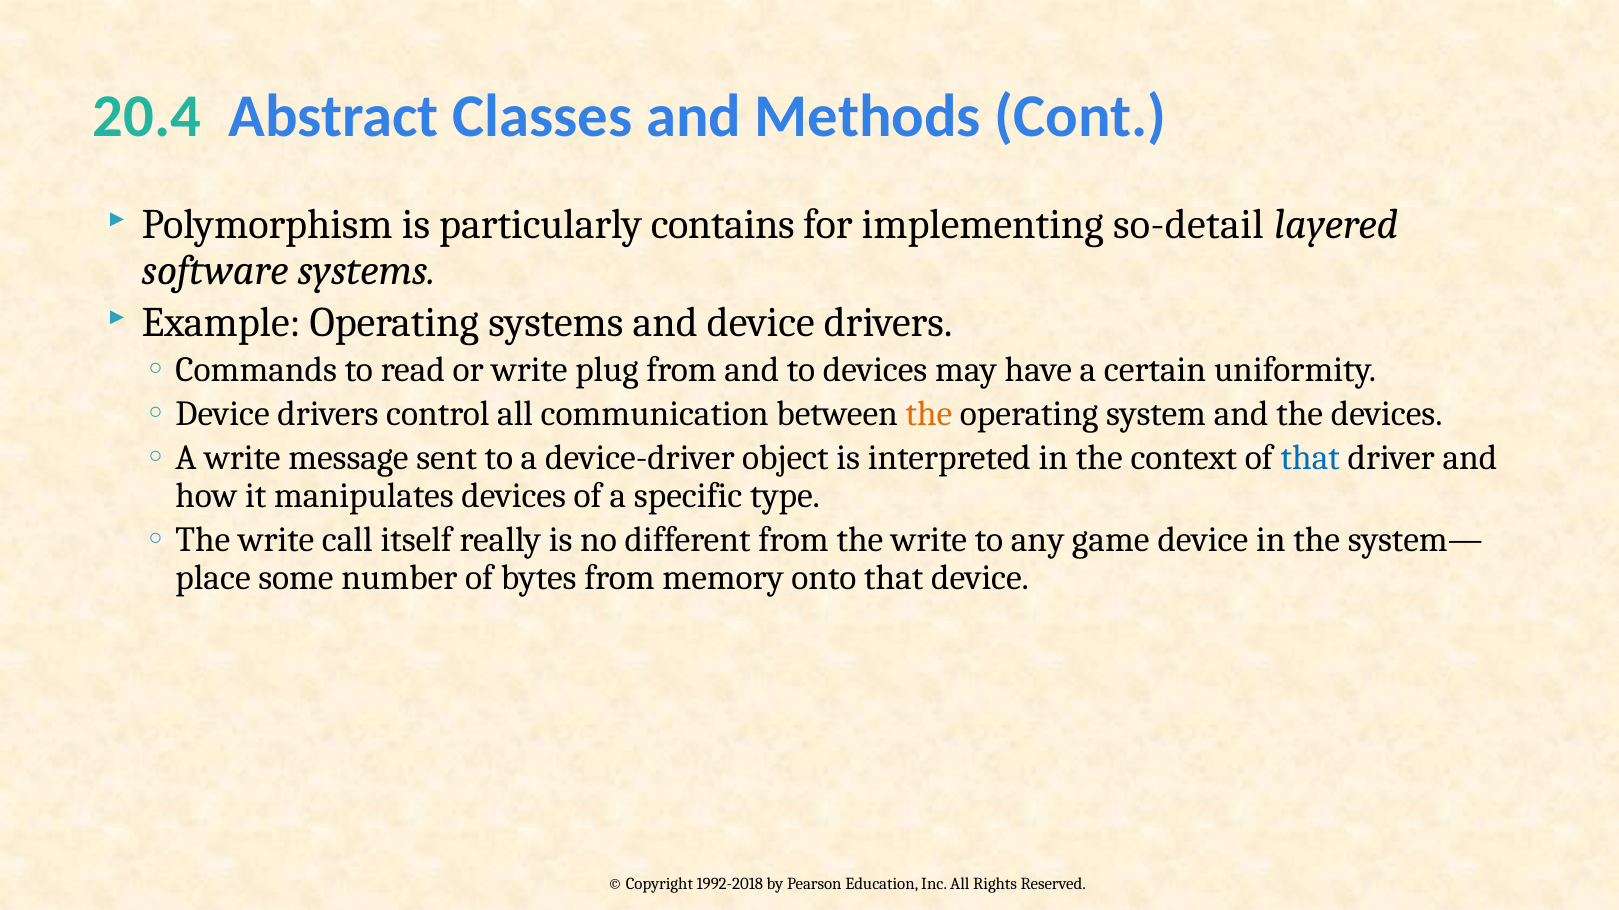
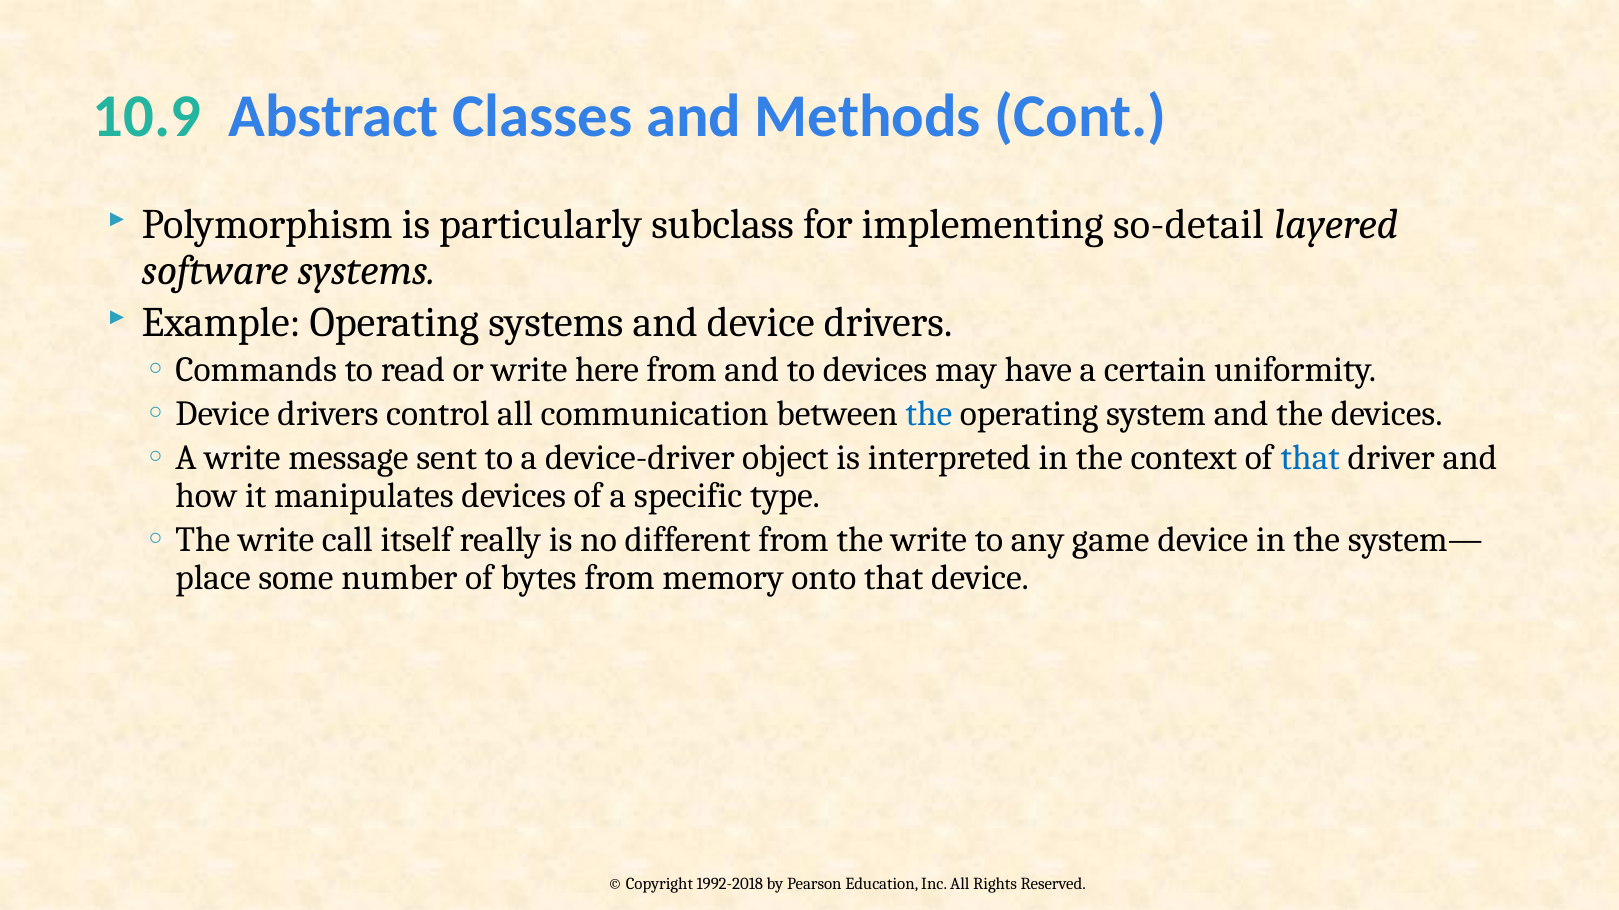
20.4: 20.4 -> 10.9 (147, 117)
contains: contains -> subclass (723, 225)
plug: plug -> here (607, 370)
the colour: orange -> blue (929, 414)
